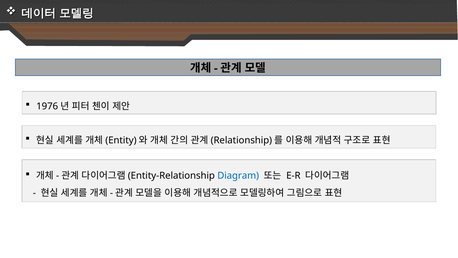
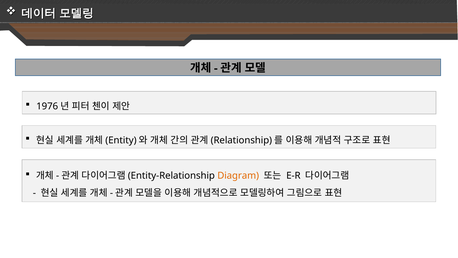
Diagram colour: blue -> orange (238, 175)
